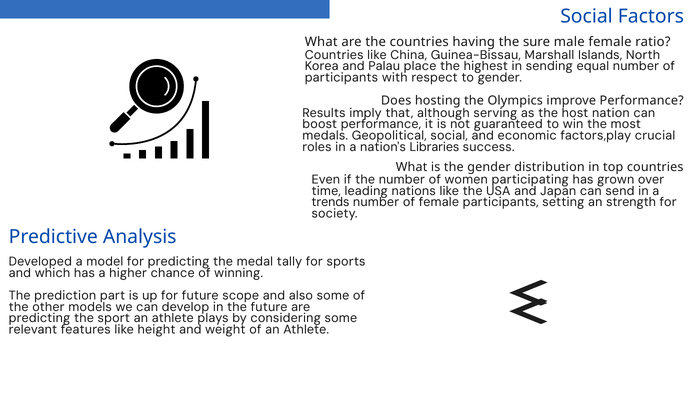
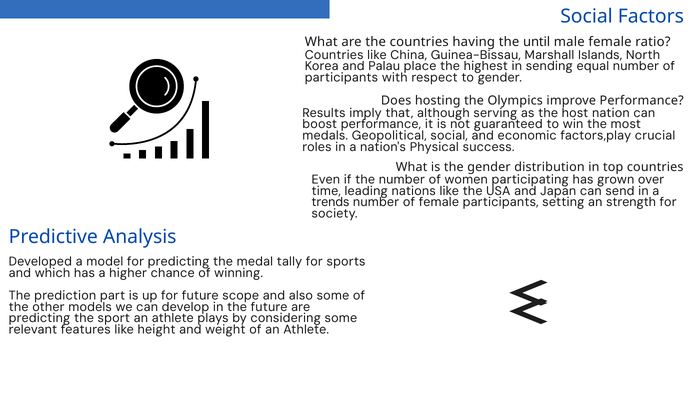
sure: sure -> until (537, 42)
Libraries: Libraries -> Physical (434, 147)
